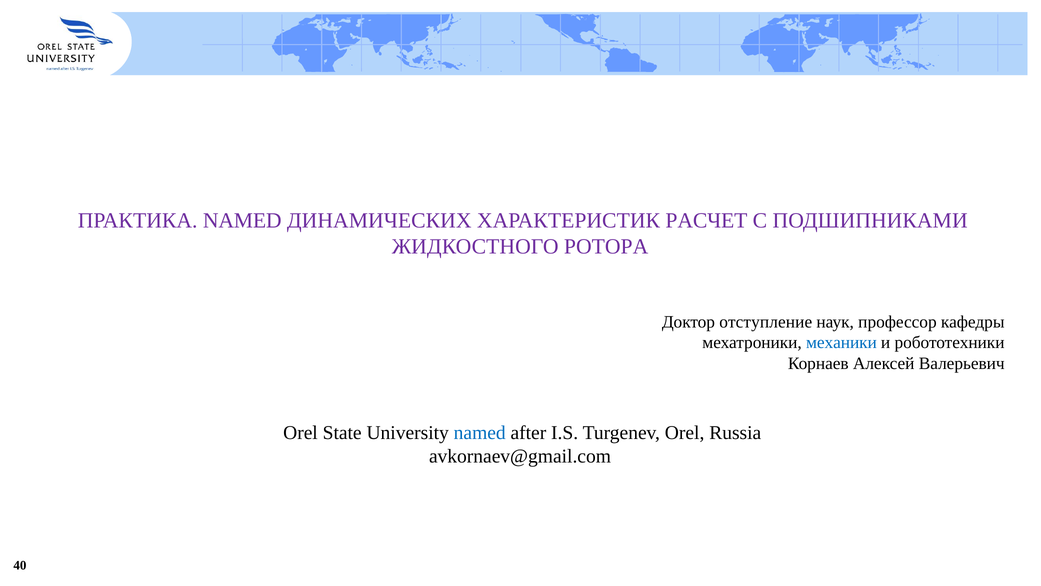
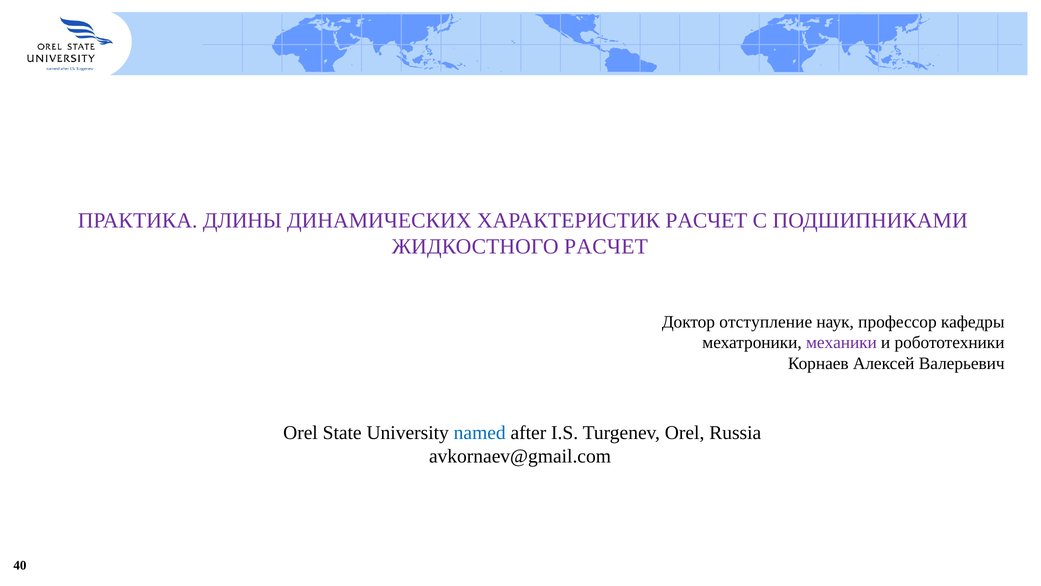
ПРАКТИКА NAMED: NAMED -> ДЛИНЫ (242, 220)
ЖИДКОСТНОГО РОТОРА: РОТОРА -> РАСЧЕТ (606, 246)
механики colour: blue -> purple (841, 342)
